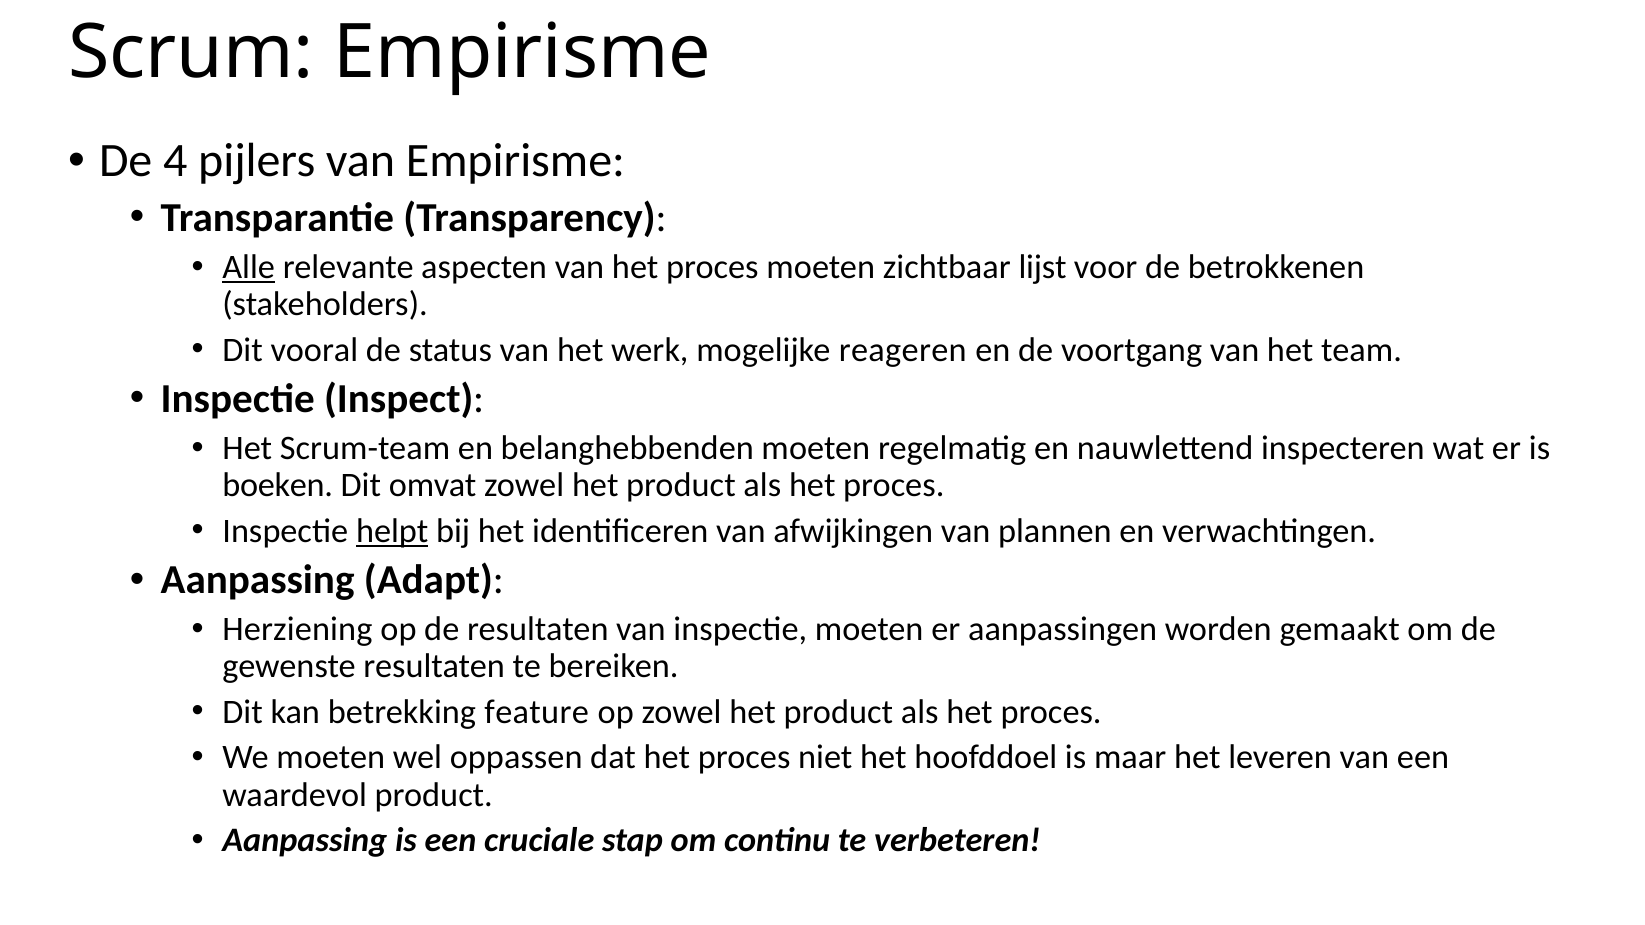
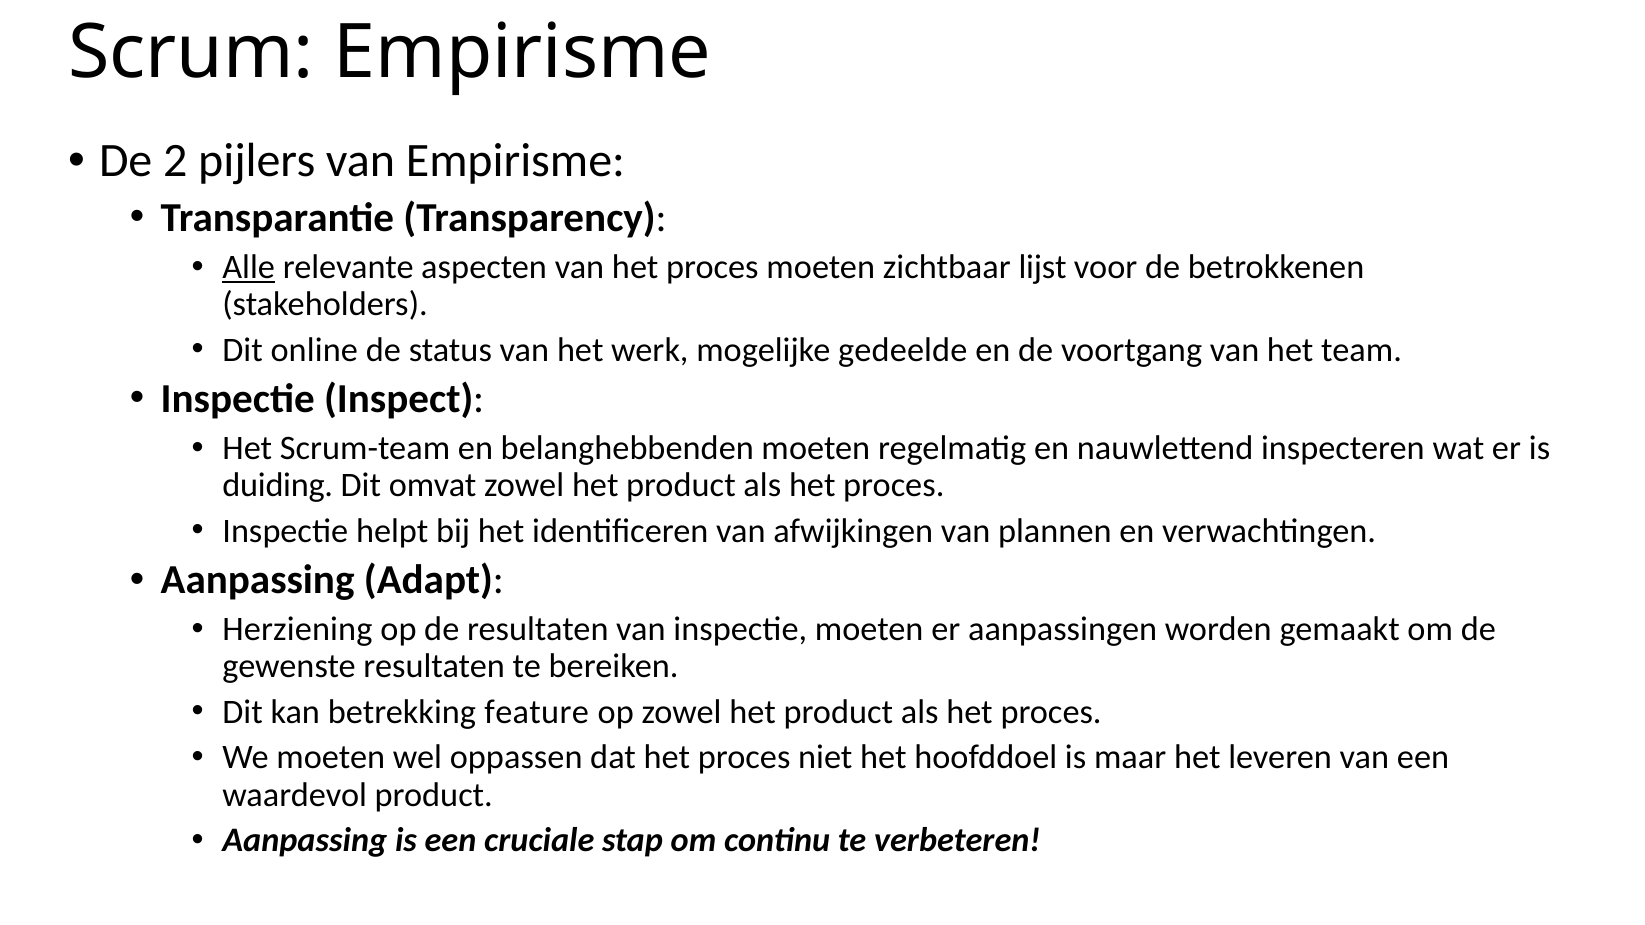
4: 4 -> 2 (175, 161)
vooral: vooral -> online (314, 350)
reageren: reageren -> gedeelde (903, 350)
boeken: boeken -> duiding (278, 485)
helpt underline: present -> none (392, 531)
